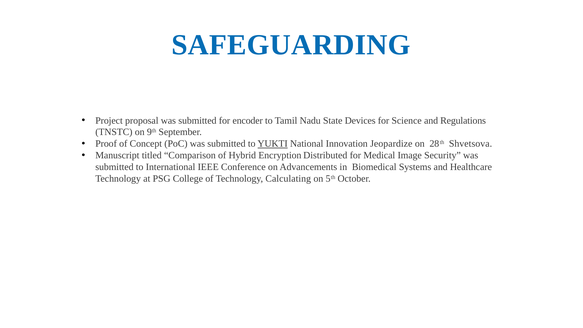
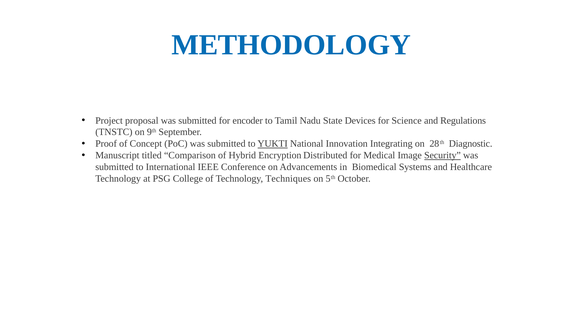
SAFEGUARDING: SAFEGUARDING -> METHODOLOGY (291, 45)
Jeopardize: Jeopardize -> Integrating (391, 144)
Shvetsova: Shvetsova -> Diagnostic (471, 144)
Security underline: none -> present (442, 155)
Calculating: Calculating -> Techniques (288, 179)
